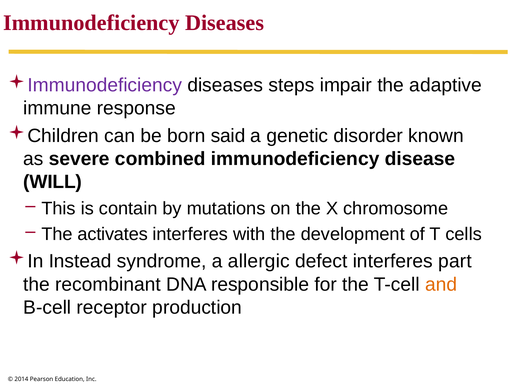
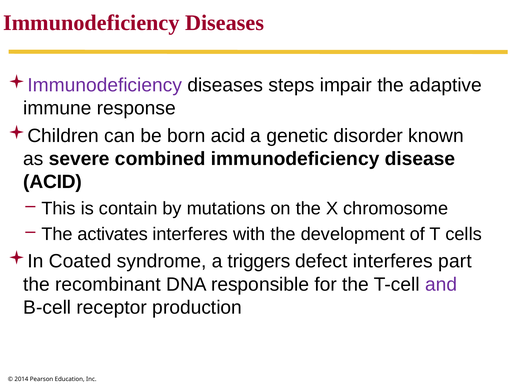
born said: said -> acid (228, 136)
WILL: WILL -> ACID (53, 182)
Instead: Instead -> Coated (80, 261)
allergic: allergic -> triggers (259, 261)
and colour: orange -> purple (441, 284)
